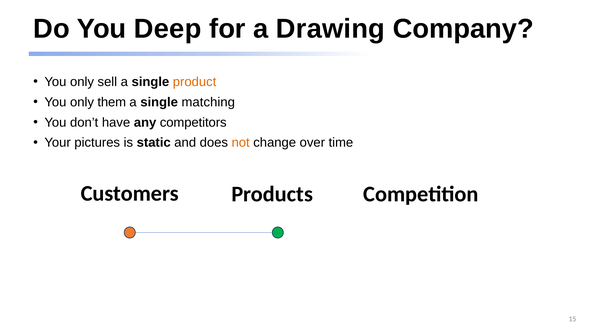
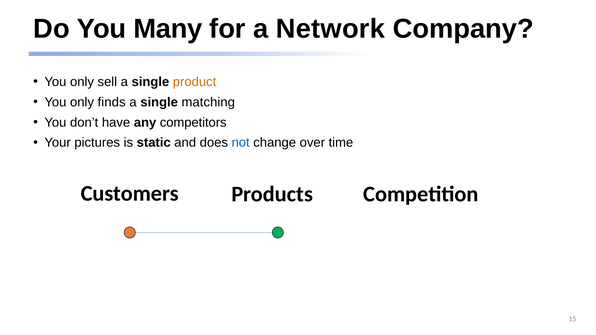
Deep: Deep -> Many (168, 29)
Drawing: Drawing -> Network (330, 29)
them: them -> finds (112, 102)
not colour: orange -> blue (241, 143)
